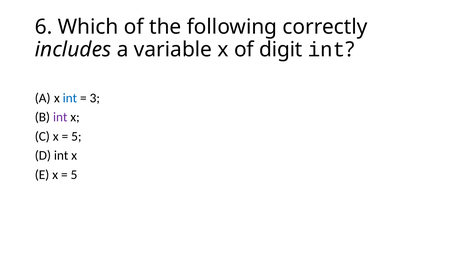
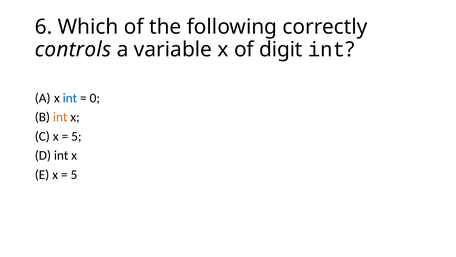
includes: includes -> controls (73, 50)
3: 3 -> 0 (95, 98)
int colour: purple -> orange (60, 117)
